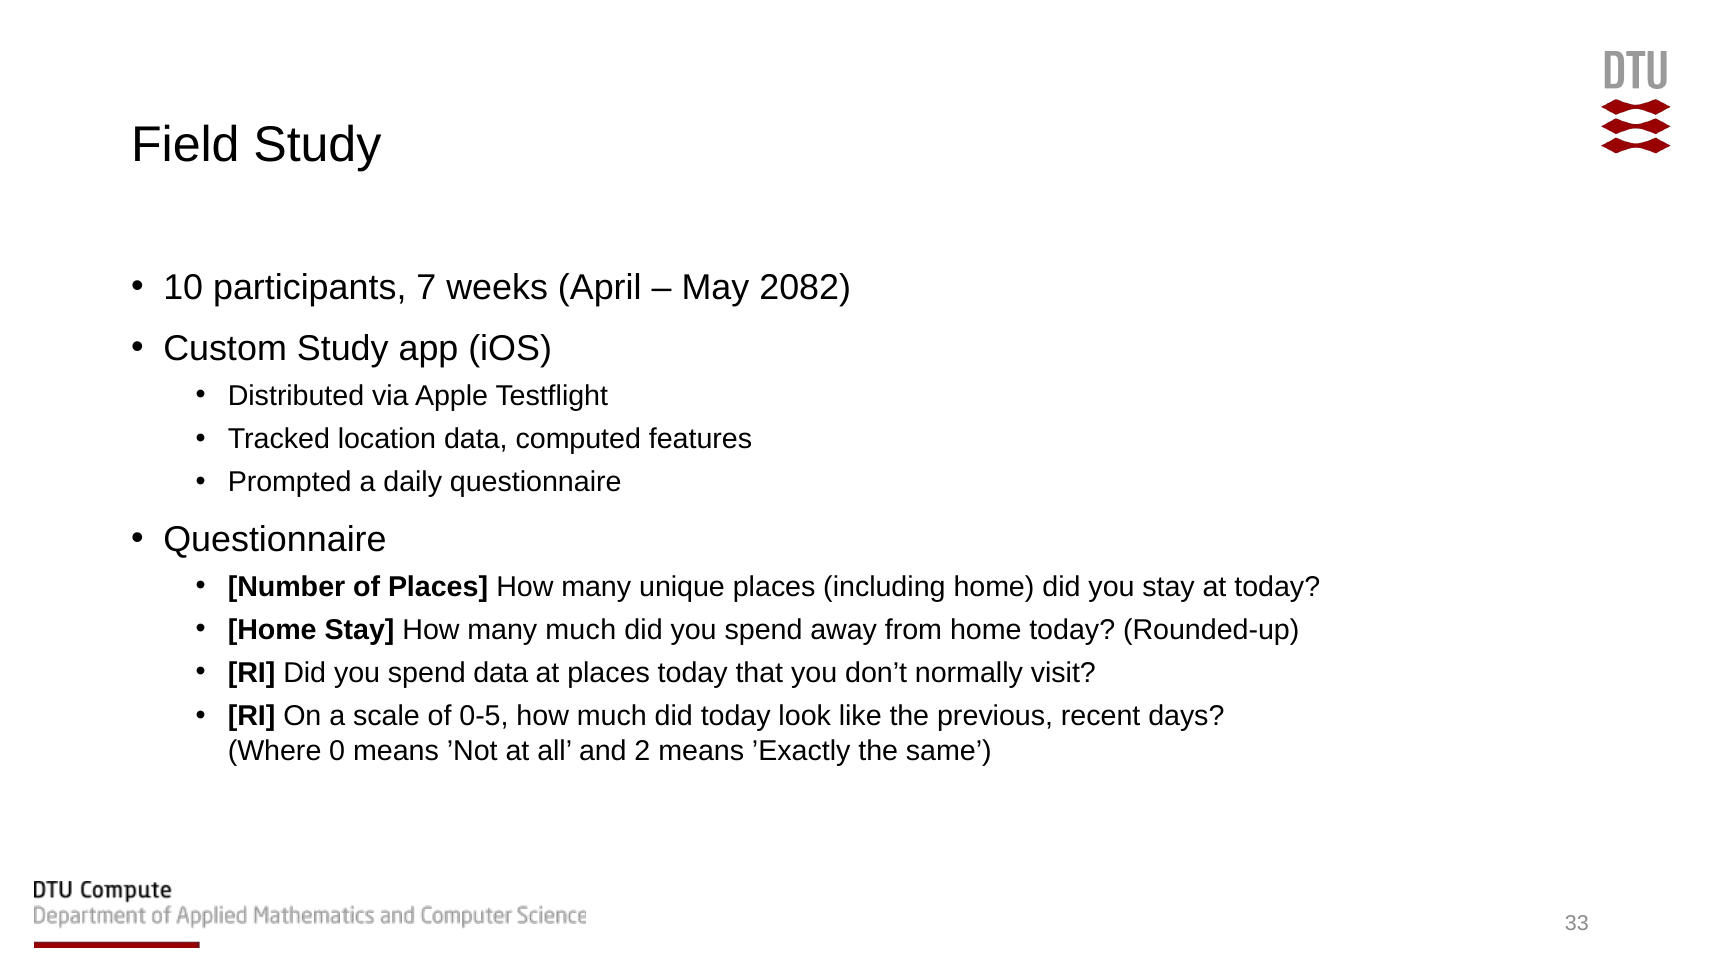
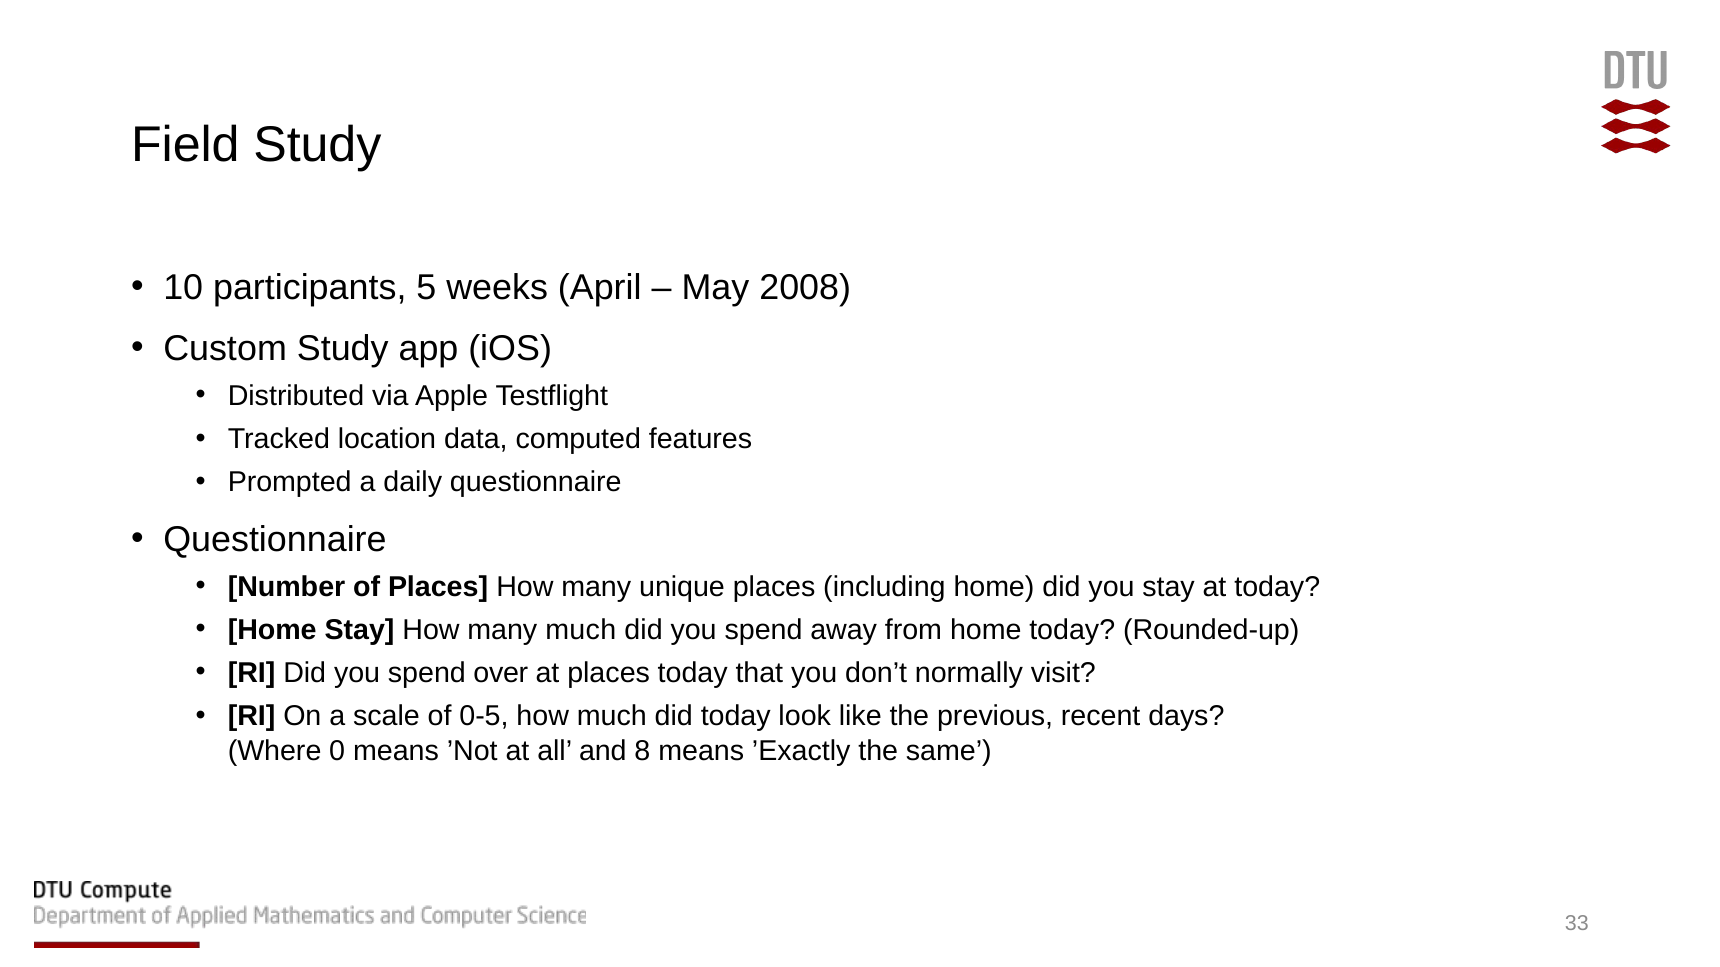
7: 7 -> 5 (426, 288)
2082: 2082 -> 2008 (805, 288)
spend data: data -> over (501, 673)
2: 2 -> 8 (642, 751)
